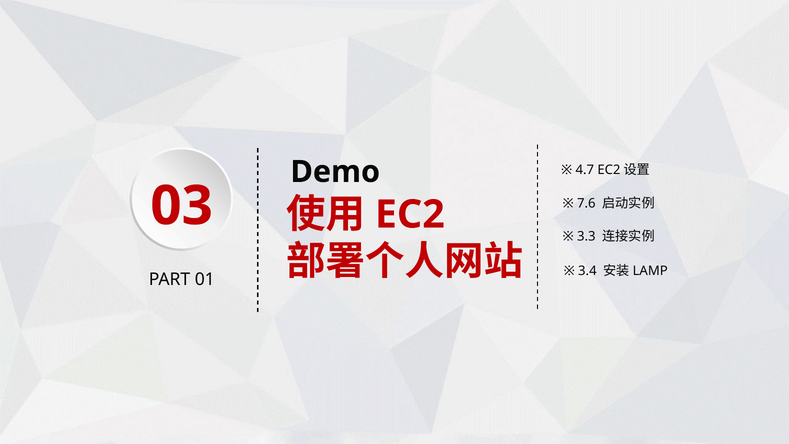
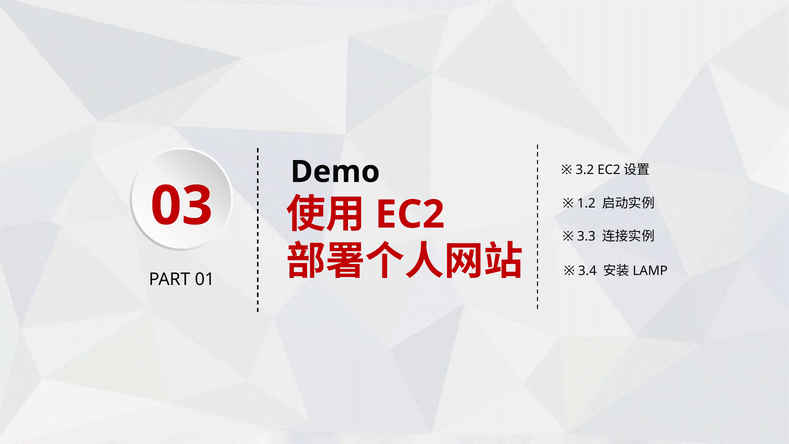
4.7: 4.7 -> 3.2 (585, 170)
7.6: 7.6 -> 1.2 (586, 203)
